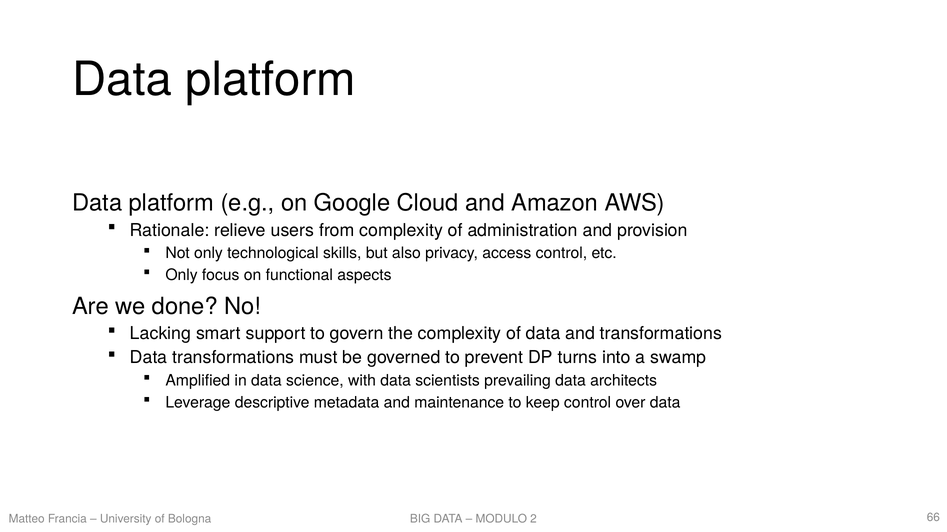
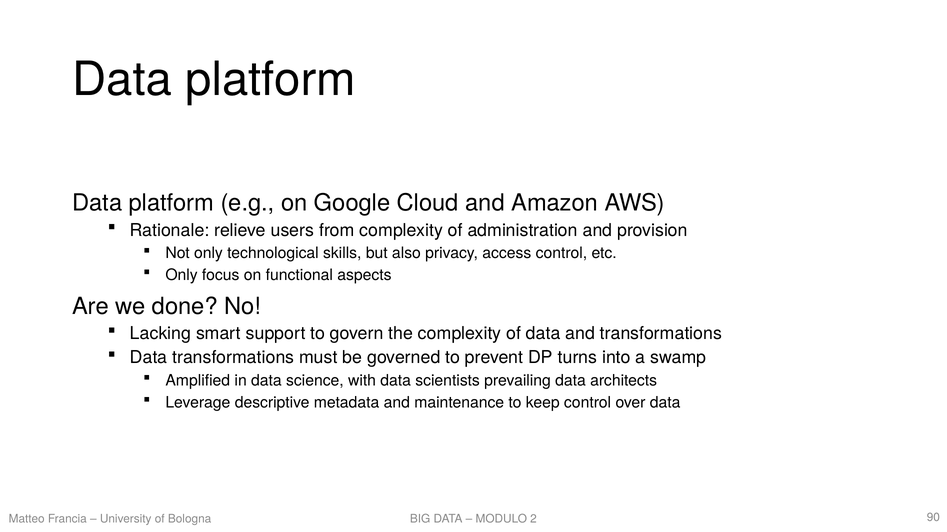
66: 66 -> 90 (933, 518)
